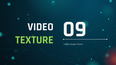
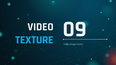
TEXTURE colour: light green -> light blue (34, 40)
